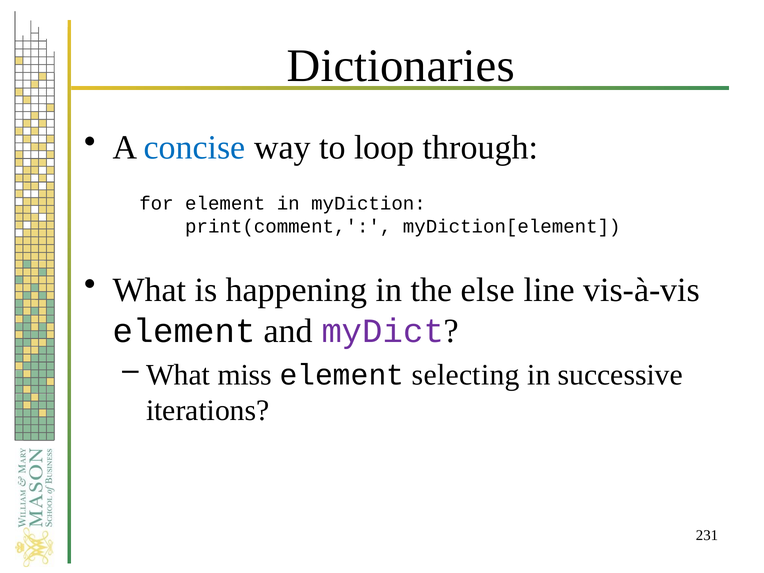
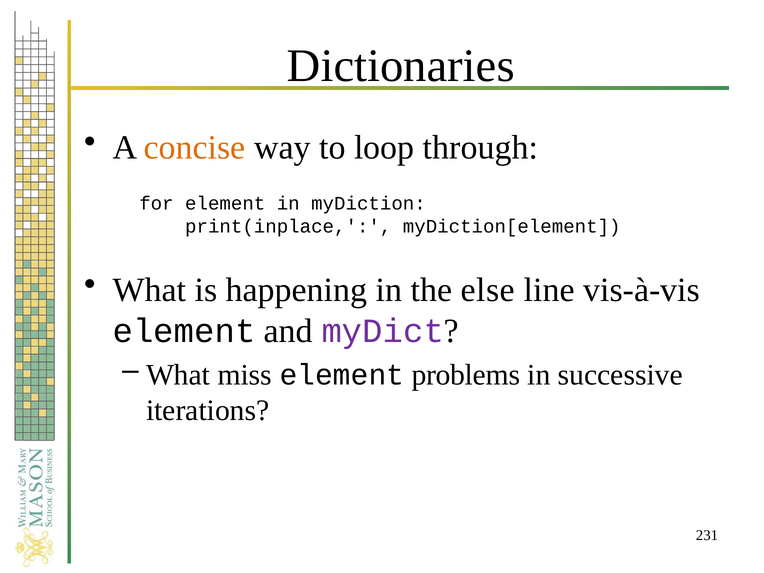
concise colour: blue -> orange (195, 148)
print(comment: print(comment -> print(inplace (288, 226)
selecting: selecting -> problems (466, 375)
